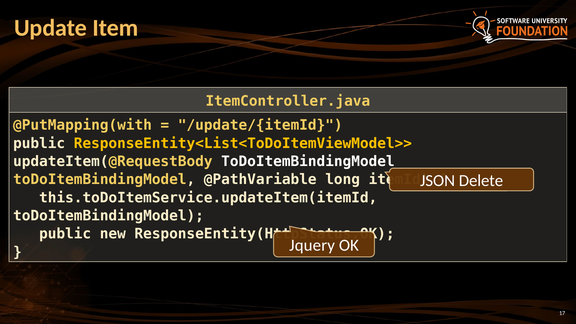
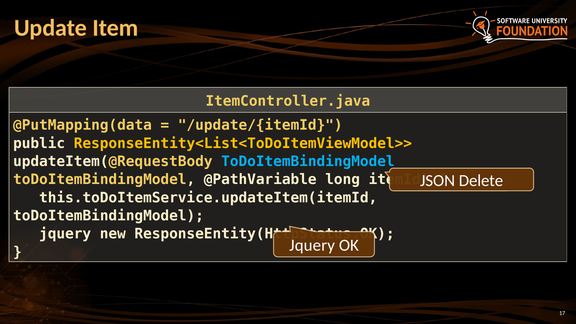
@PutMapping(with: @PutMapping(with -> @PutMapping(data (83, 125)
ToDoItemBindingModel colour: white -> light blue (308, 161)
public: public -> jquery (65, 234)
